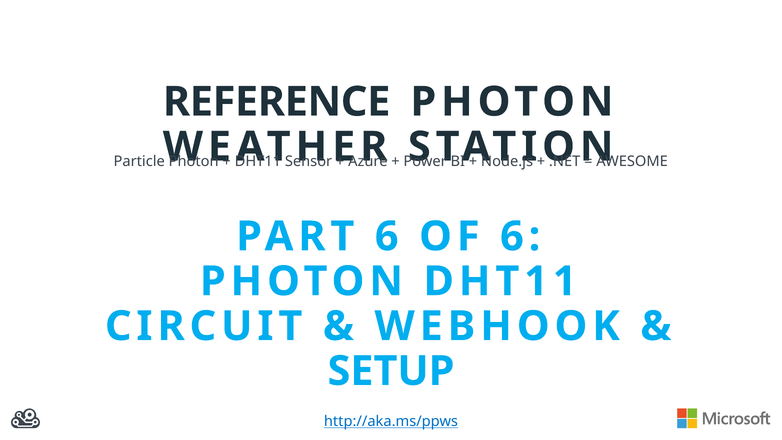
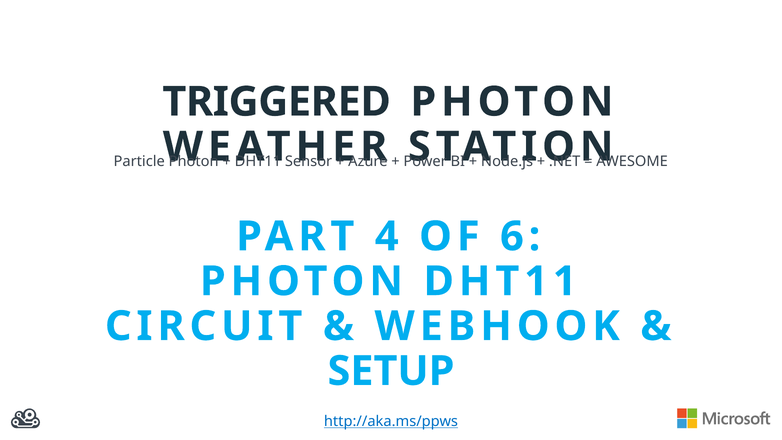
REFERENCE: REFERENCE -> TRIGGERED (277, 102)
PART 6: 6 -> 4 (387, 236)
